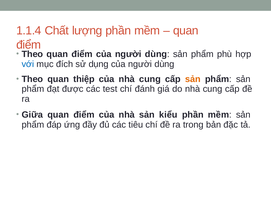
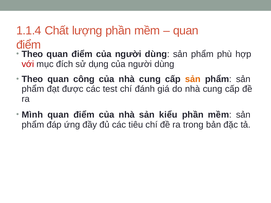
với colour: blue -> red (28, 64)
thiệp: thiệp -> công (84, 79)
Giữa: Giữa -> Mình (32, 115)
